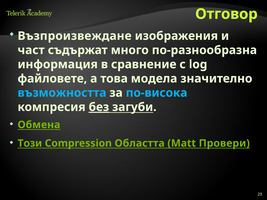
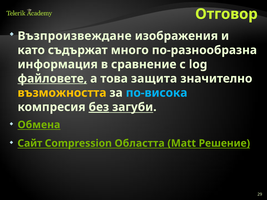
част: част -> като (31, 50)
файловете underline: none -> present (52, 79)
модела: модела -> защита (154, 79)
възможността colour: light blue -> yellow (62, 93)
Този: Този -> Сайт (30, 143)
Провери: Провери -> Решение (224, 143)
